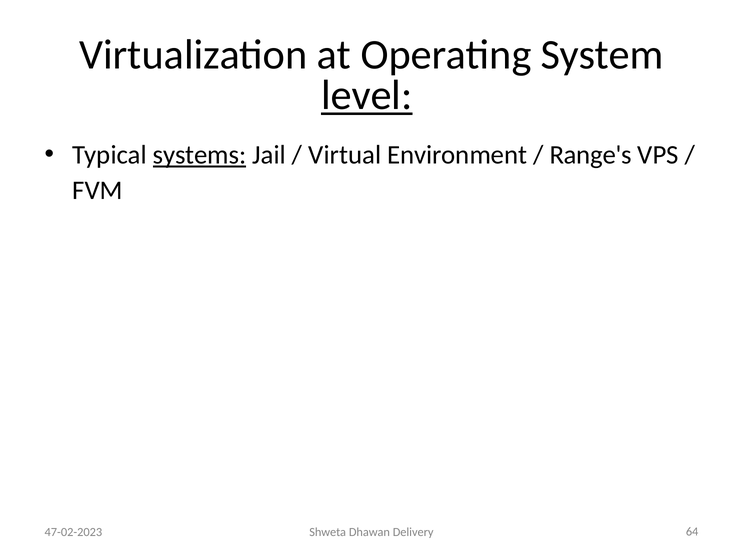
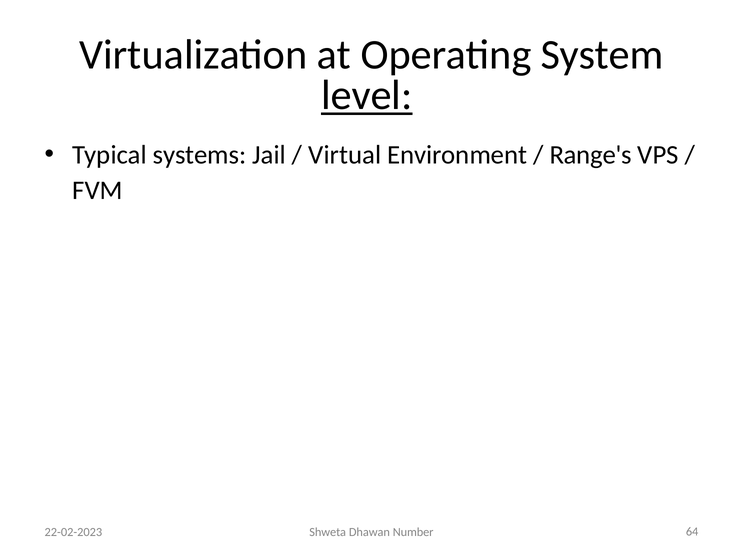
systems underline: present -> none (200, 155)
47-02-2023: 47-02-2023 -> 22-02-2023 (73, 532)
Delivery: Delivery -> Number (413, 532)
